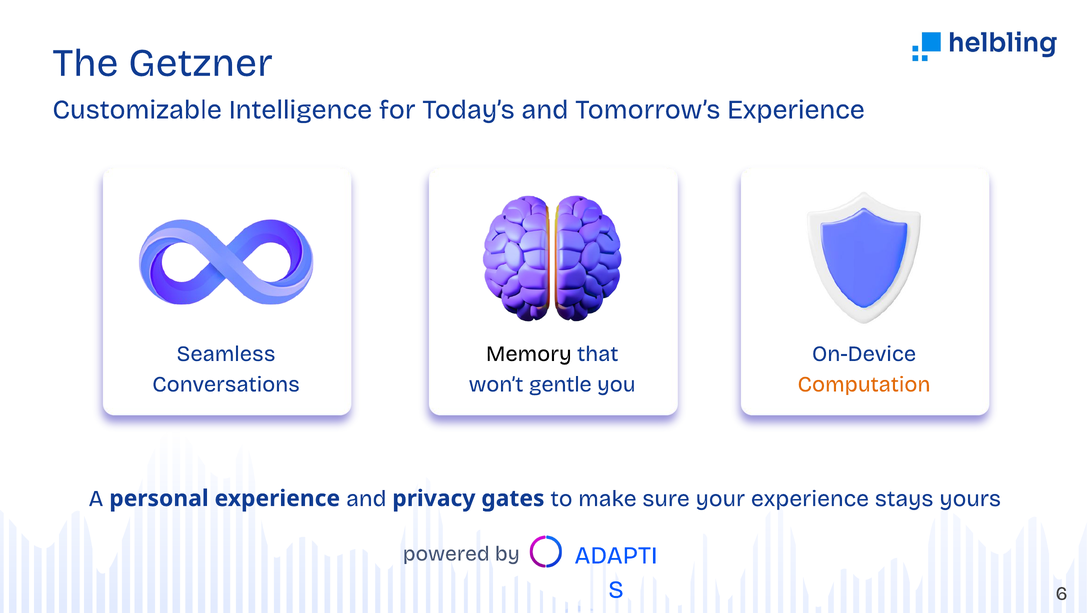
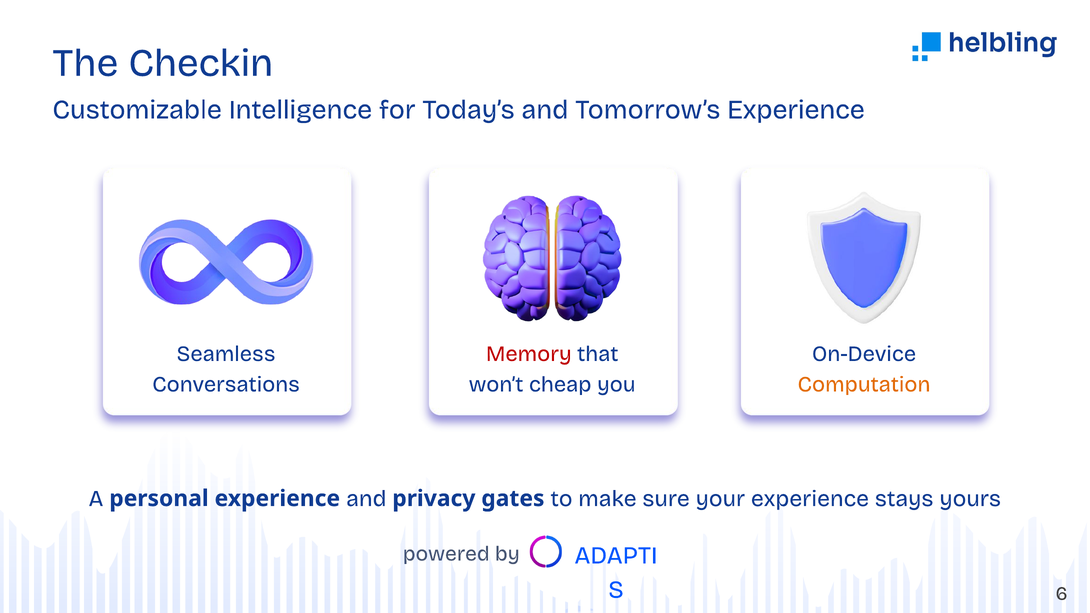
Getzner: Getzner -> Checkin (201, 63)
Memory colour: black -> red (529, 354)
gentle: gentle -> cheap (560, 384)
